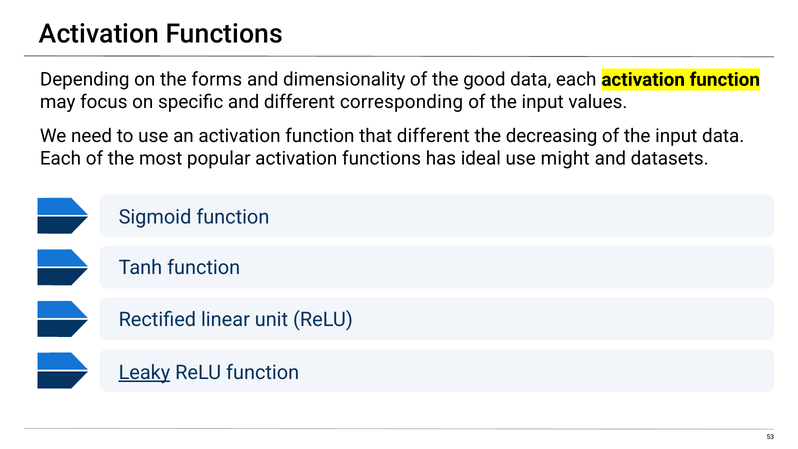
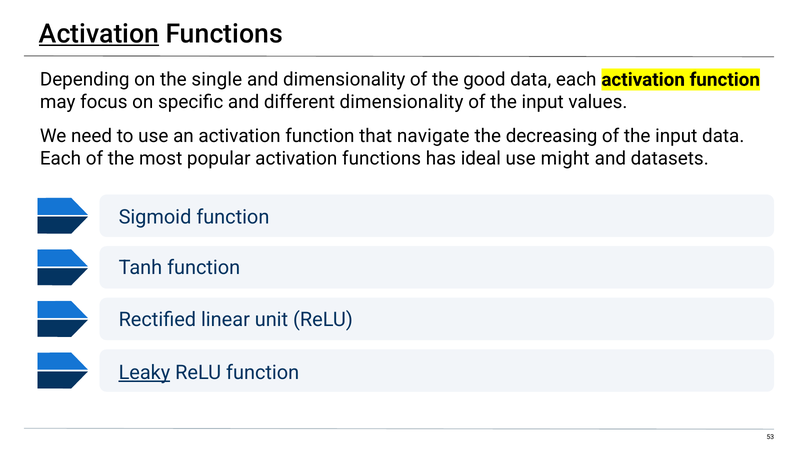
Activation underline: none -> present (99, 34)
forms: forms -> single (217, 80)
different corresponding: corresponding -> dimensionality (402, 102)
that different: different -> navigate (433, 136)
